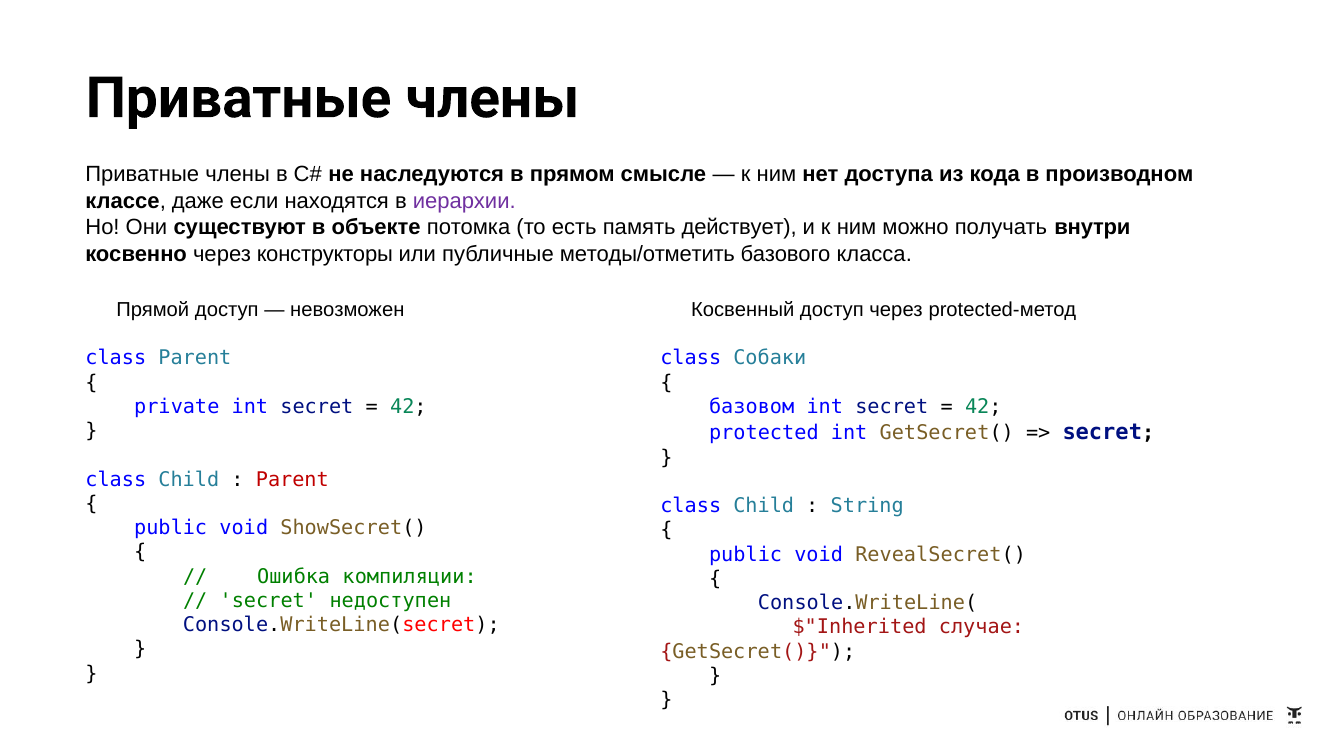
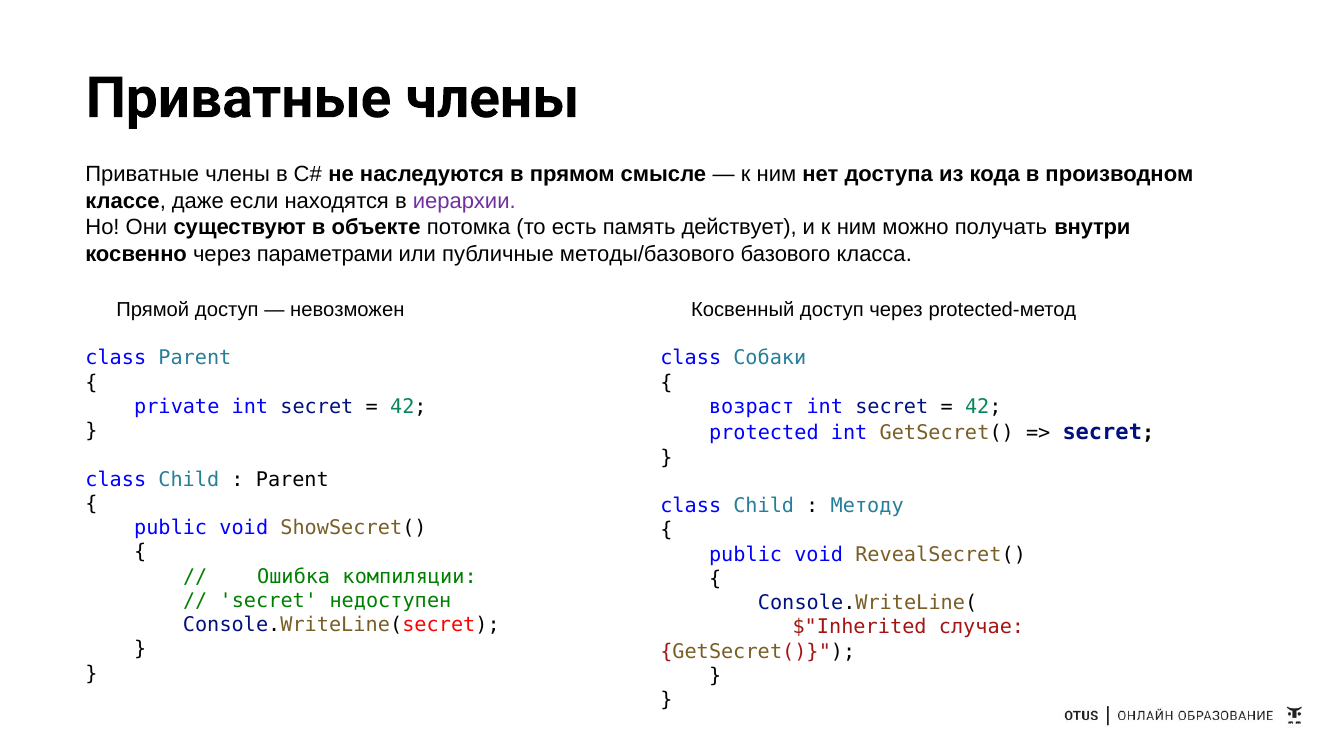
конструкторы: конструкторы -> параметрами (325, 254)
методы/отметить: методы/отметить -> методы/базового (647, 254)
базовом: базовом -> возраст (752, 407)
Parent colour: red -> black (292, 480)
String: String -> Методу (867, 506)
